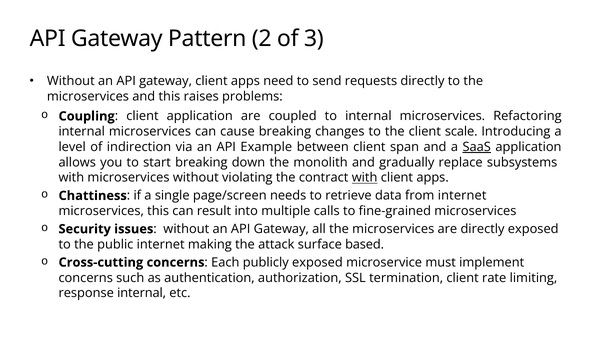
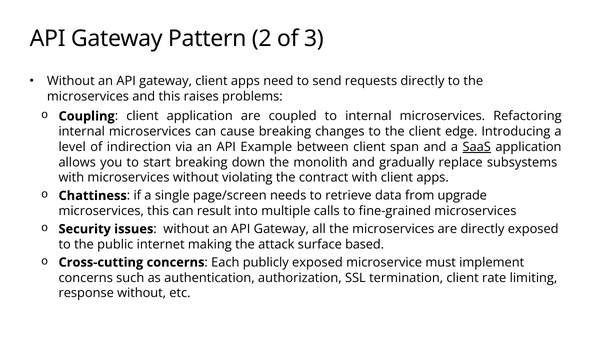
scale: scale -> edge (461, 132)
with underline: present -> none (365, 178)
from internet: internet -> upgrade (462, 196)
response internal: internal -> without (142, 294)
